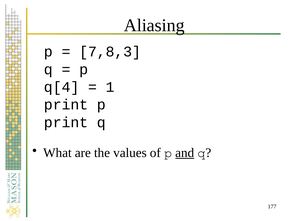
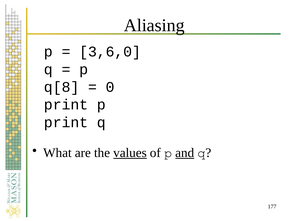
7,8,3: 7,8,3 -> 3,6,0 (110, 52)
q[4: q[4 -> q[8 (62, 87)
1: 1 -> 0 (110, 87)
values underline: none -> present (130, 152)
